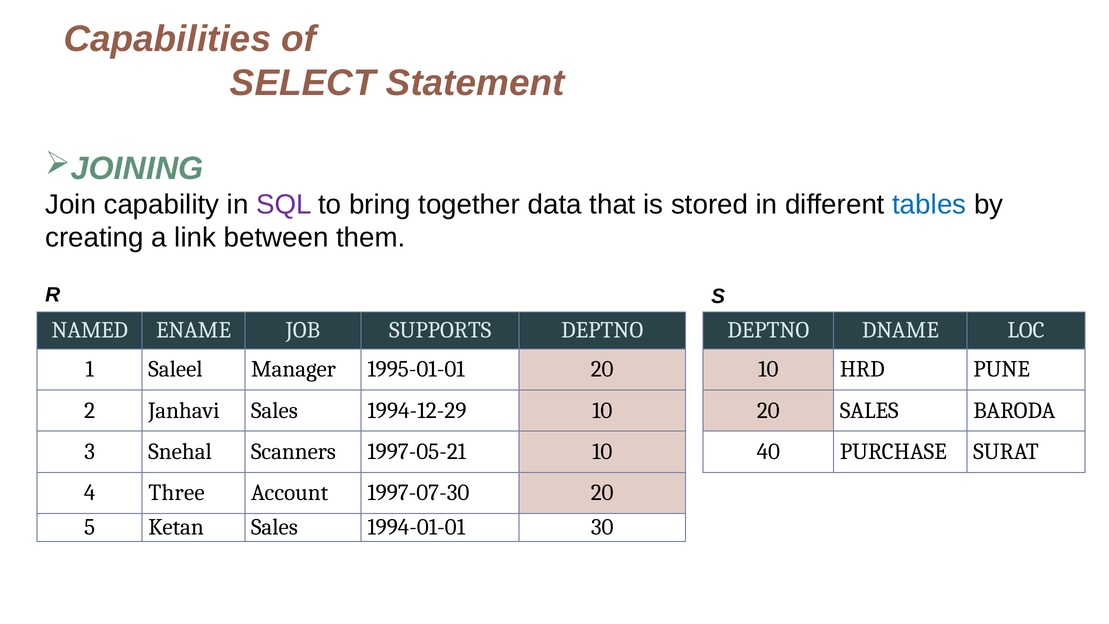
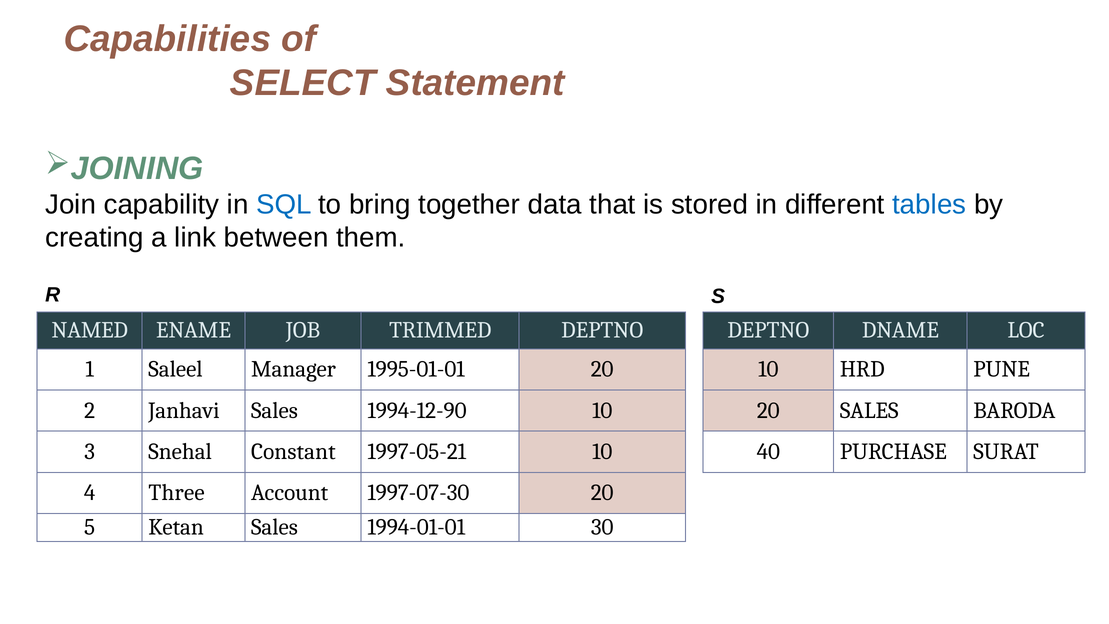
SQL colour: purple -> blue (284, 204)
SUPPORTS: SUPPORTS -> TRIMMED (440, 330)
1994-12-29: 1994-12-29 -> 1994-12-90 (417, 410)
Scanners: Scanners -> Constant (293, 451)
